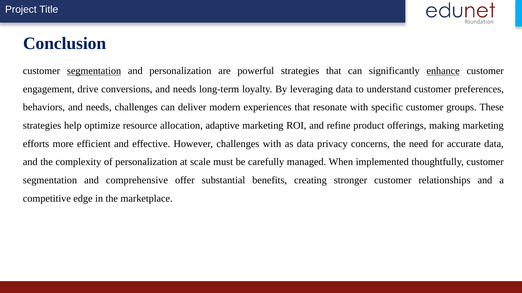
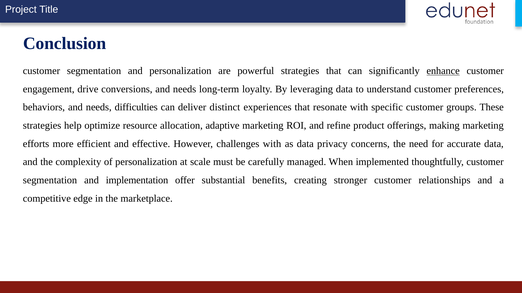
segmentation underline: present -> none (94, 71)
needs challenges: challenges -> difficulties (136, 108)
modern: modern -> distinct (225, 108)
comprehensive: comprehensive -> implementation (137, 181)
